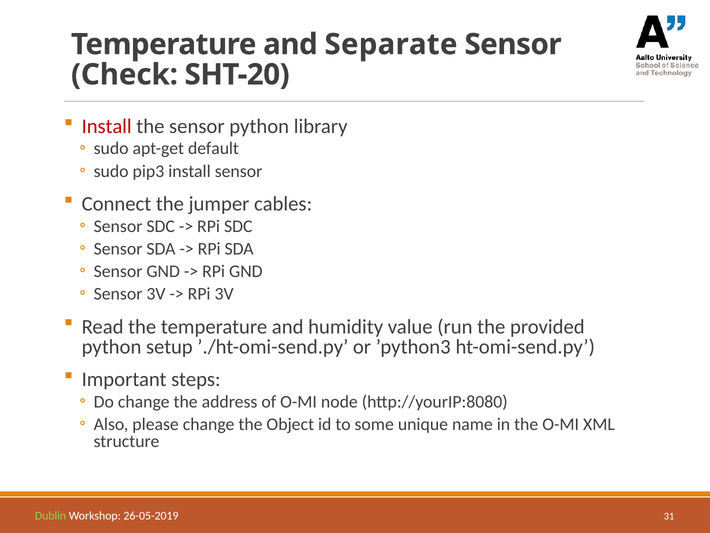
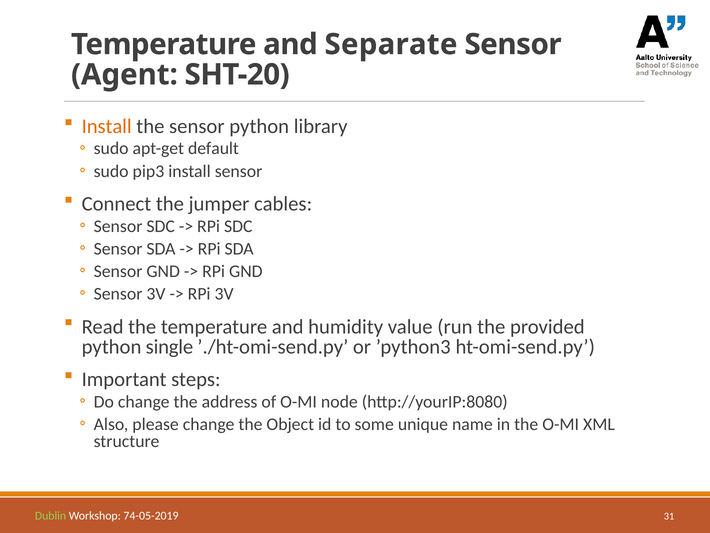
Check: Check -> Agent (124, 75)
Install colour: red -> orange (107, 126)
setup: setup -> single (169, 346)
26-05-2019: 26-05-2019 -> 74-05-2019 (151, 516)
